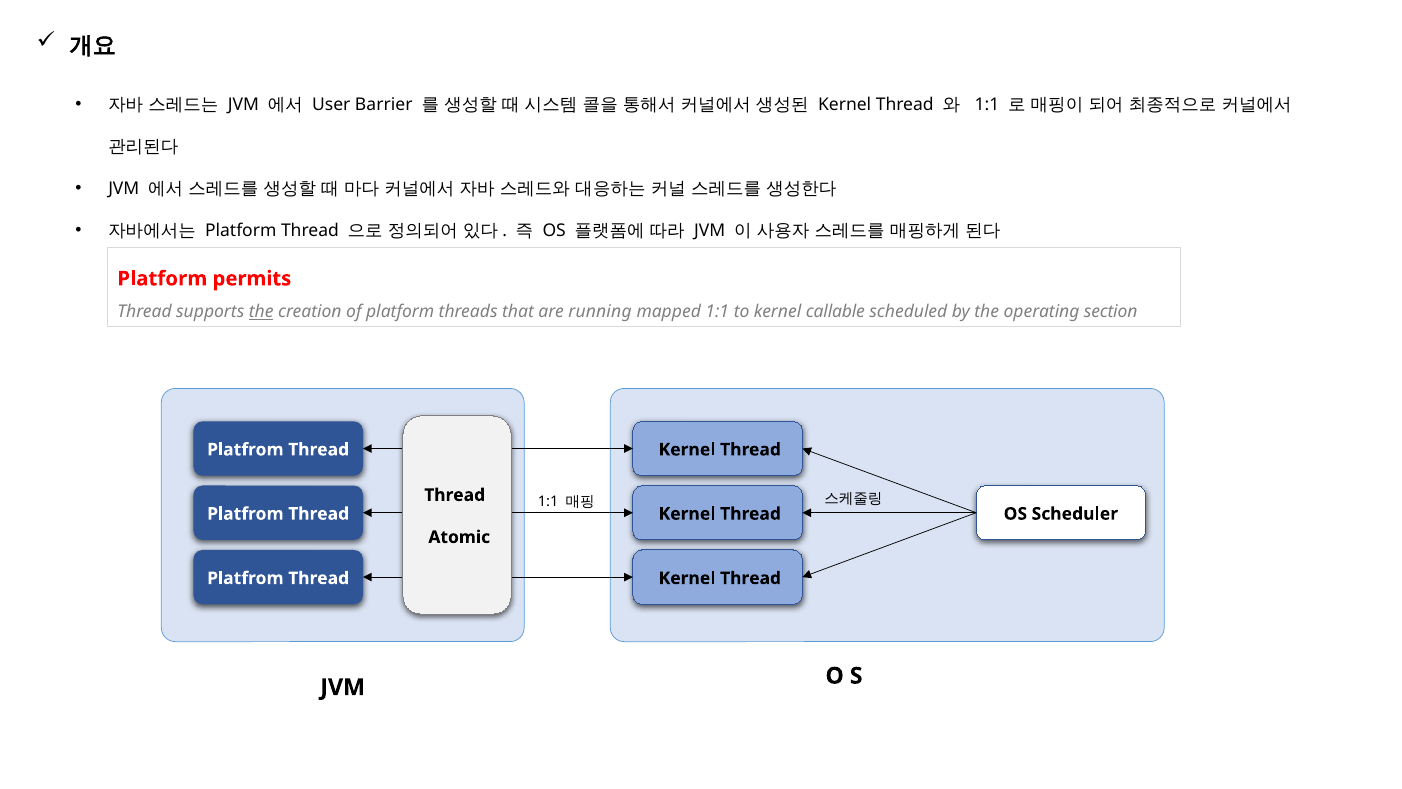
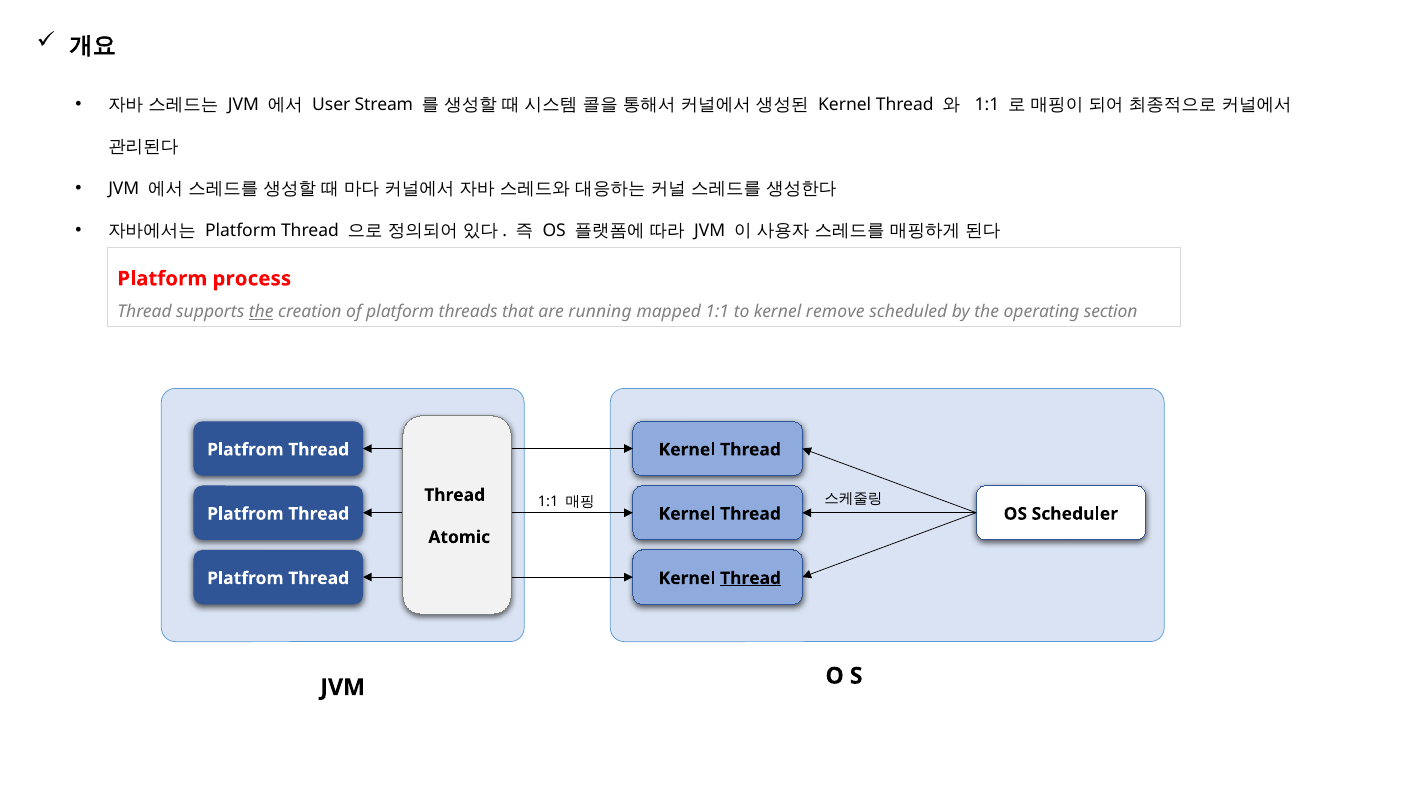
Barrier: Barrier -> Stream (384, 105)
permits: permits -> process (252, 279)
callable: callable -> remove (835, 312)
Thread underline: none -> present (751, 578)
